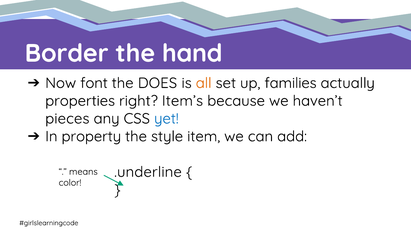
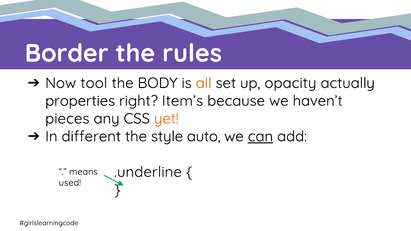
hand: hand -> rules (192, 53)
font: font -> tool (94, 83)
DOES: DOES -> BODY (158, 83)
families: families -> opacity (290, 83)
yet colour: blue -> orange (166, 119)
property: property -> different (91, 137)
item: item -> auto (204, 137)
can underline: none -> present (260, 137)
color: color -> used (70, 183)
